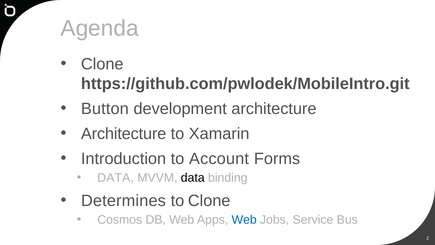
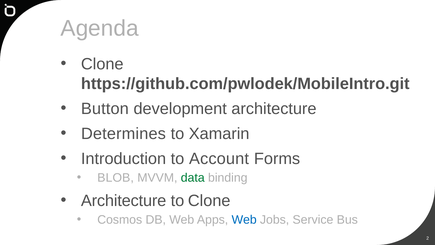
Architecture: Architecture -> Determines (123, 134)
DATA: DATA -> BLOB (116, 178)
data colour: black -> green (193, 178)
Determines: Determines -> Architecture (124, 201)
